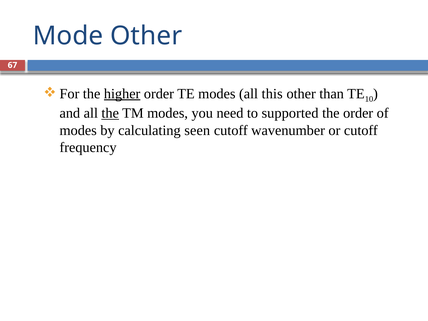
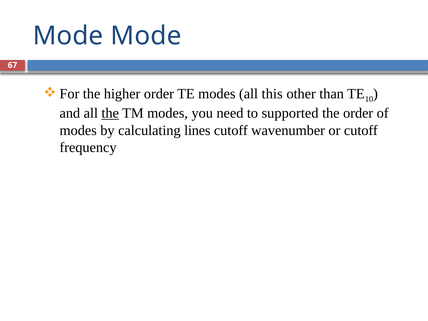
Mode Other: Other -> Mode (146, 36)
higher underline: present -> none (122, 94)
seen: seen -> lines (197, 130)
